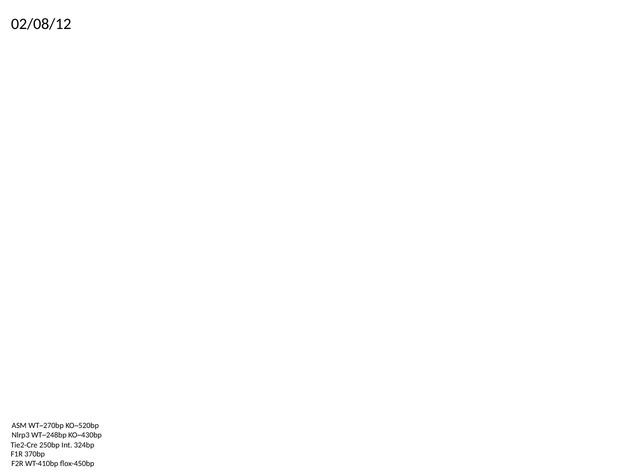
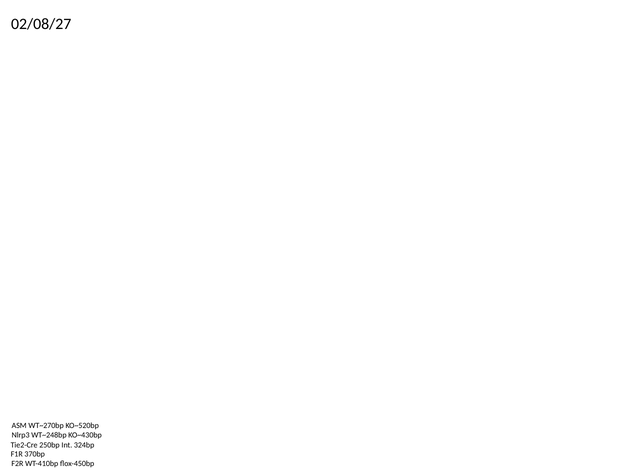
02/08/12: 02/08/12 -> 02/08/27 (41, 24)
